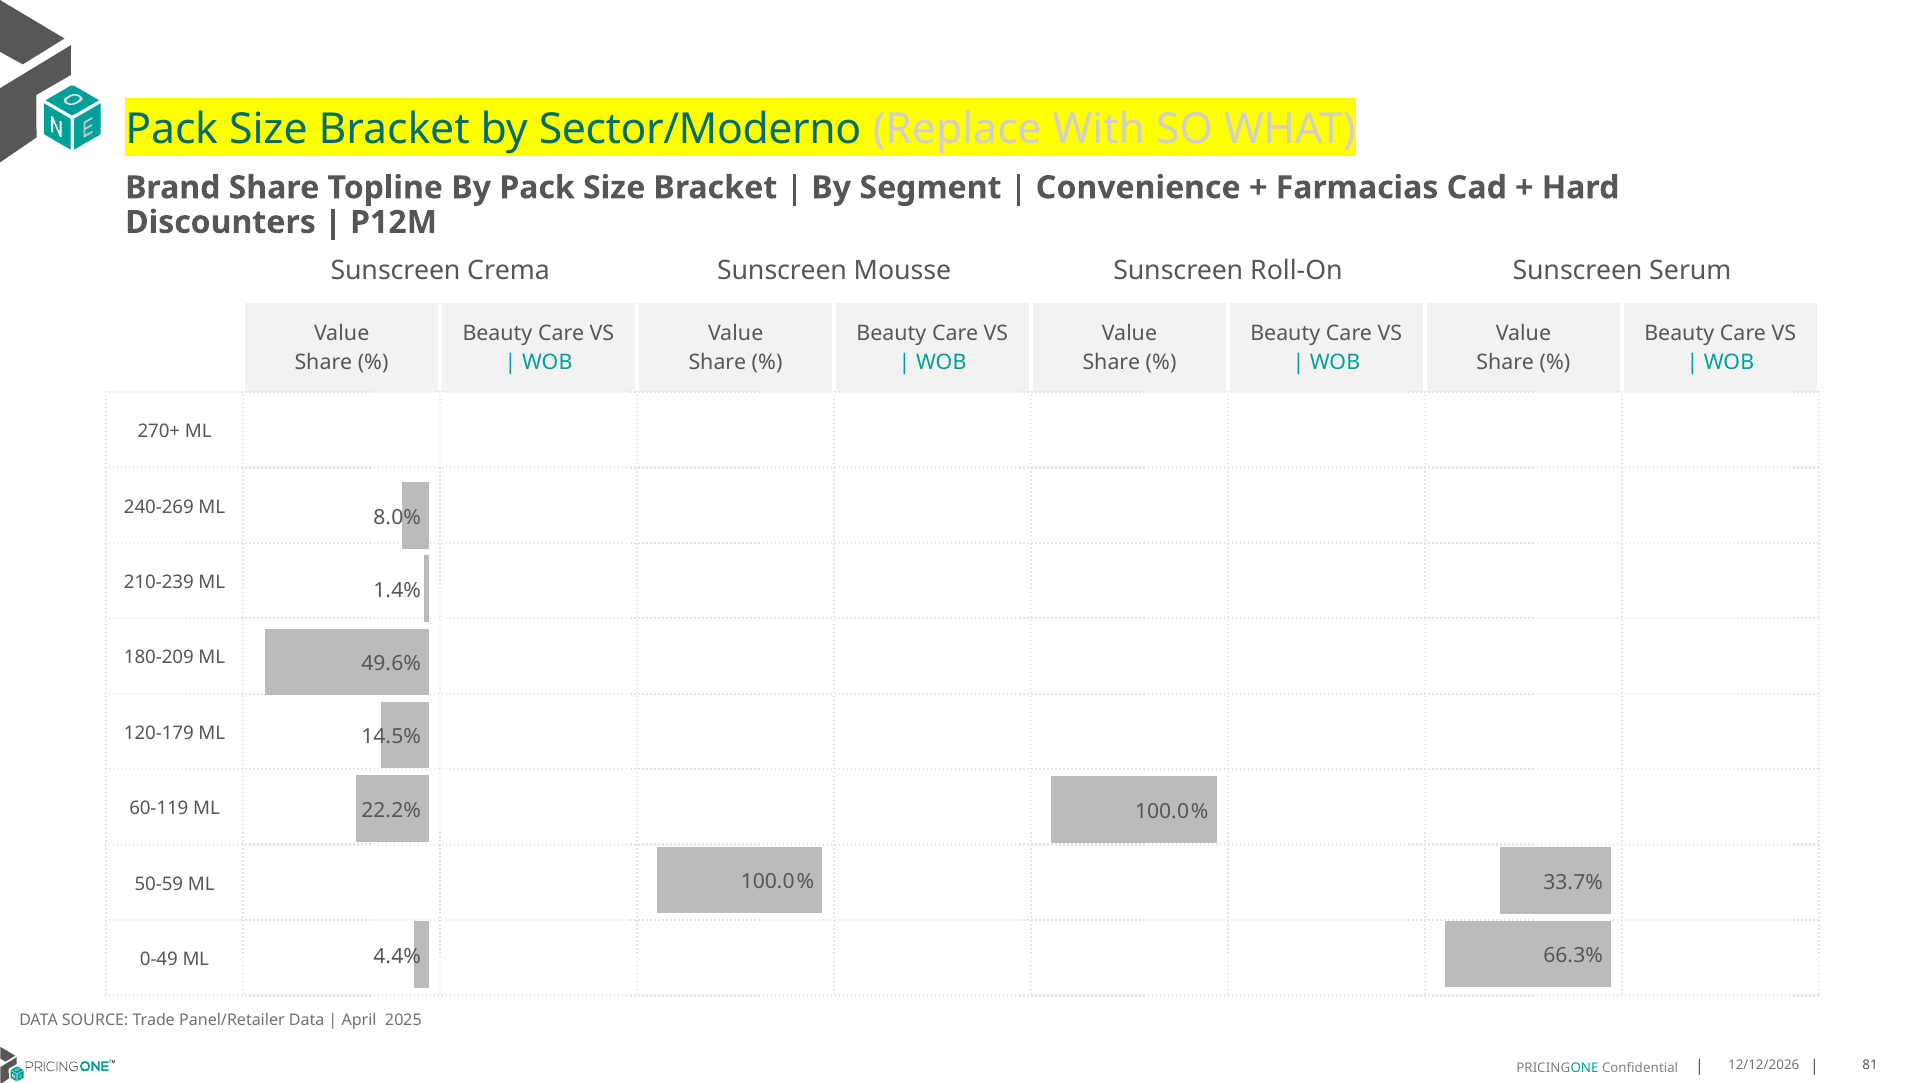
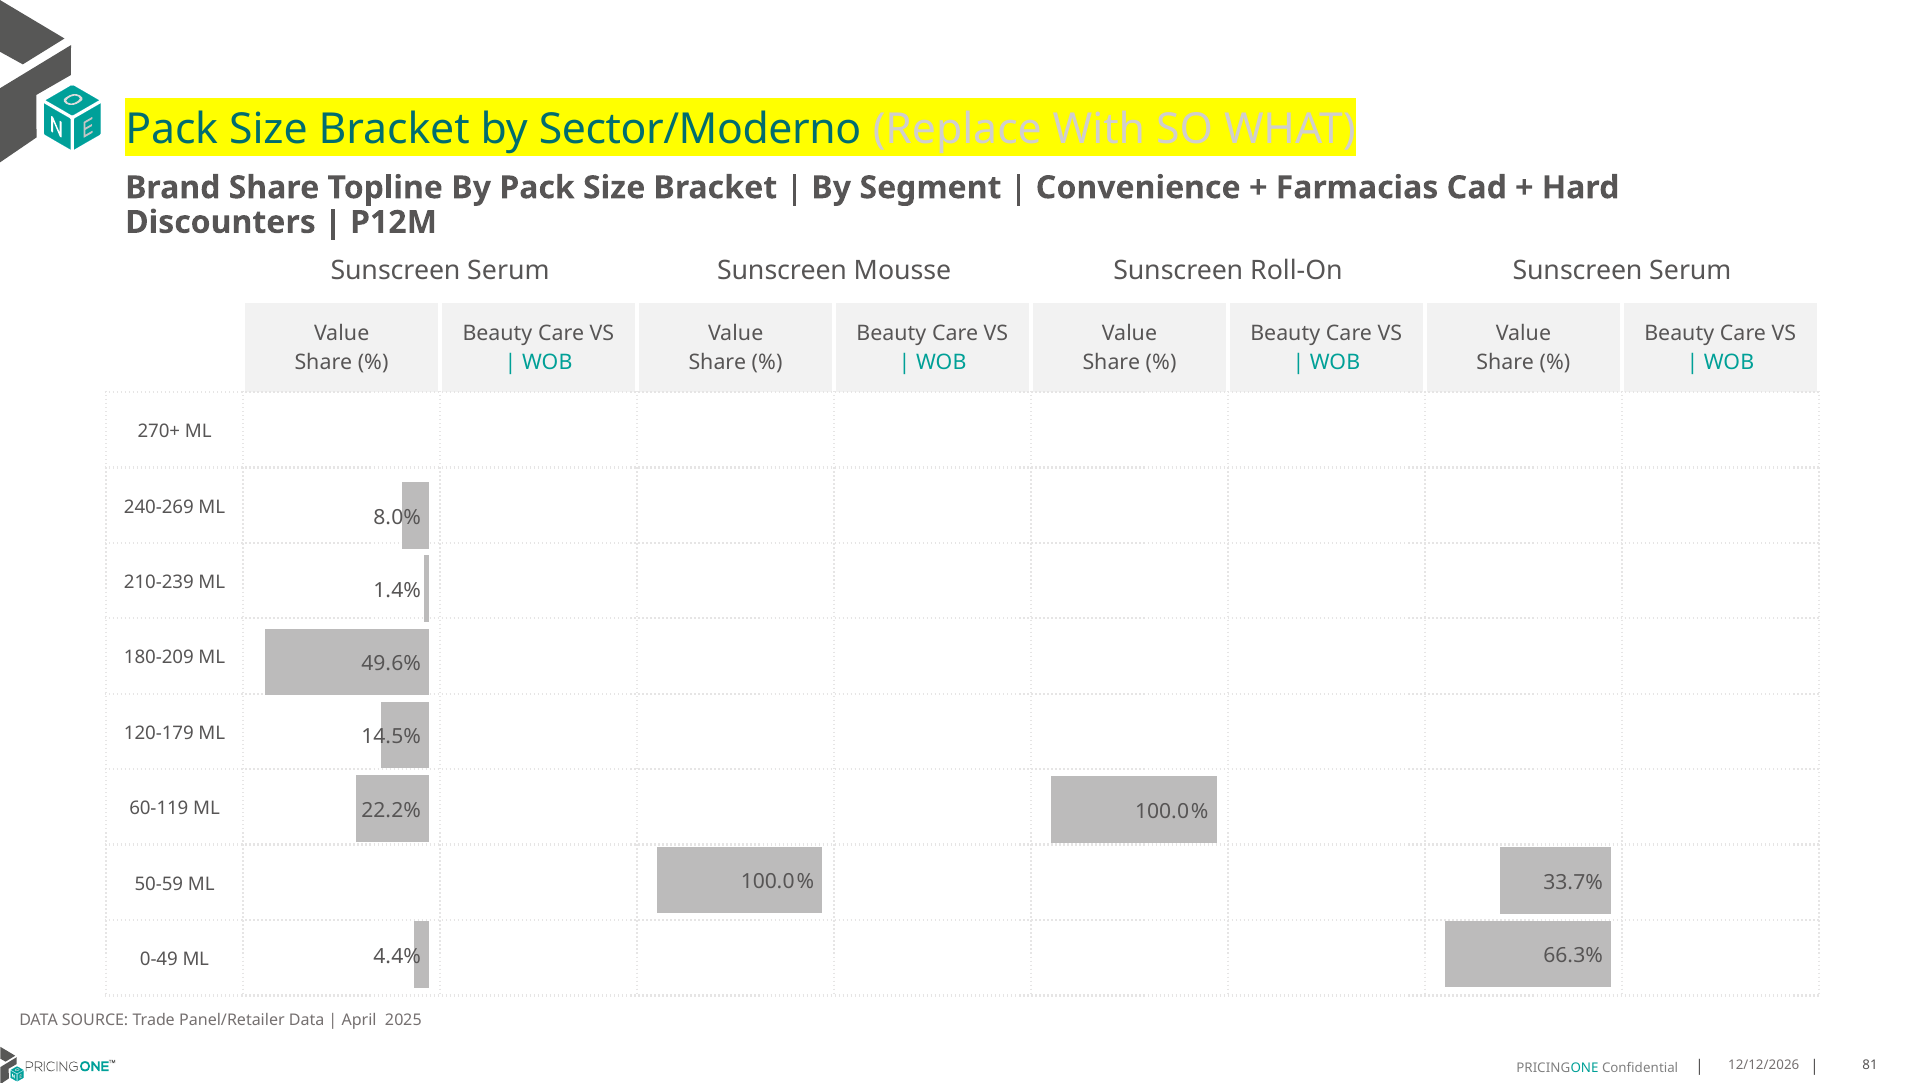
Crema: Crema -> Serum (508, 270)
